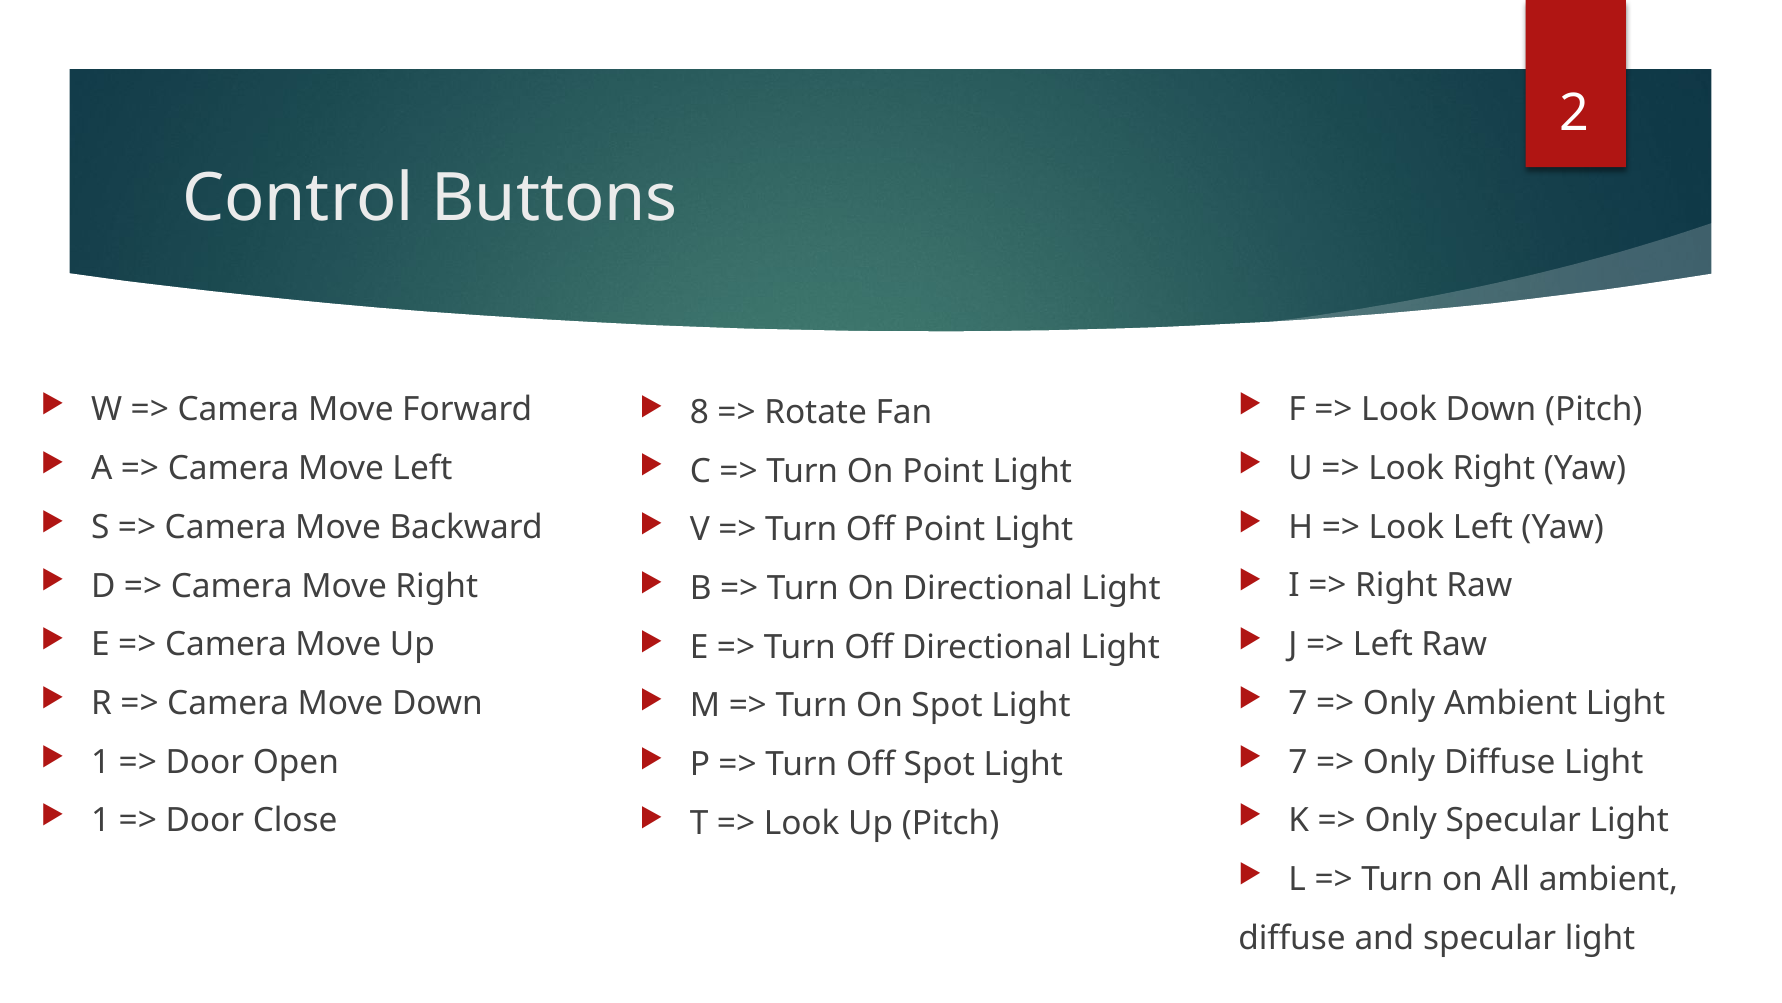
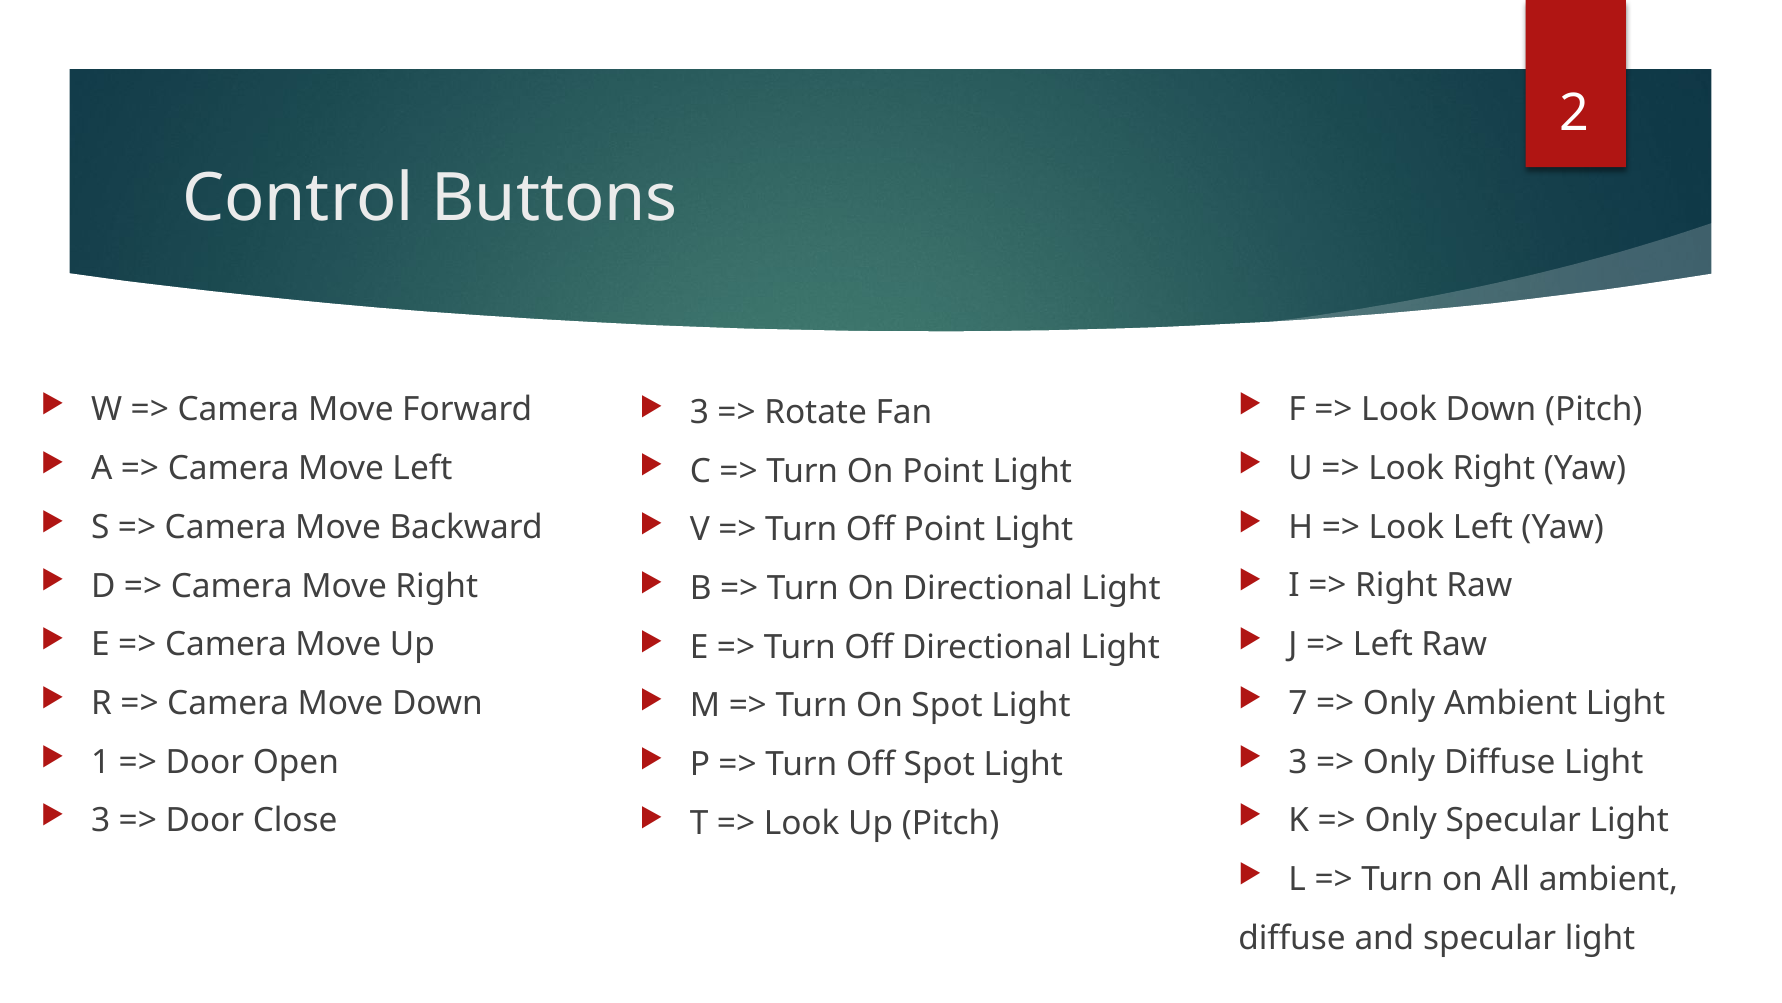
8: 8 -> 3 (699, 412)
7: 7 -> 3 (1298, 762)
1: 1 -> 3 (101, 820)
